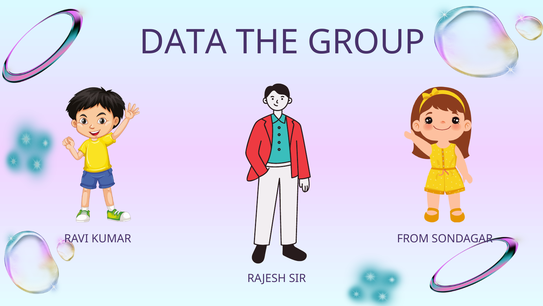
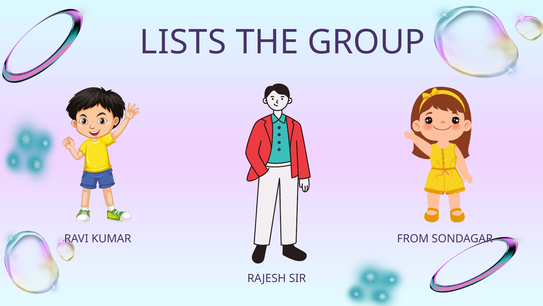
DATA: DATA -> LISTS (183, 42)
